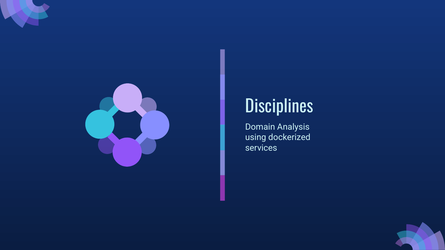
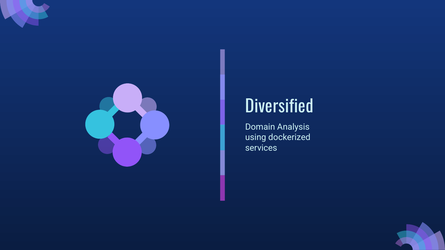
Disciplines: Disciplines -> Diversified (279, 107)
